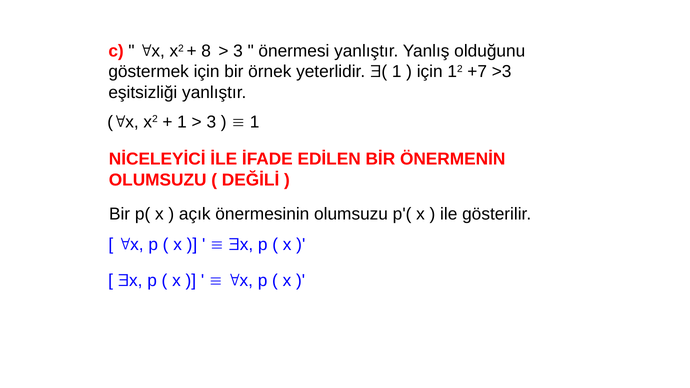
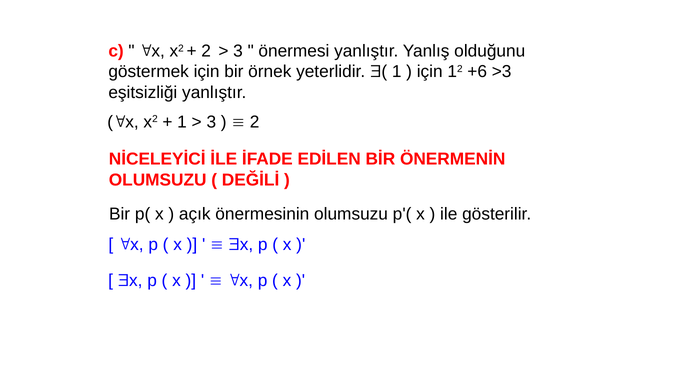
8: 8 -> 2 (206, 51)
+7: +7 -> +6 (477, 72)
1: 1 -> 2 (255, 122)
